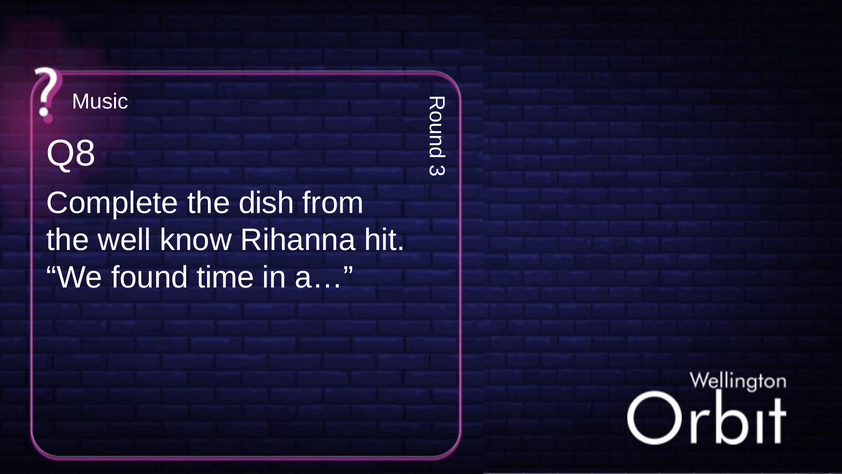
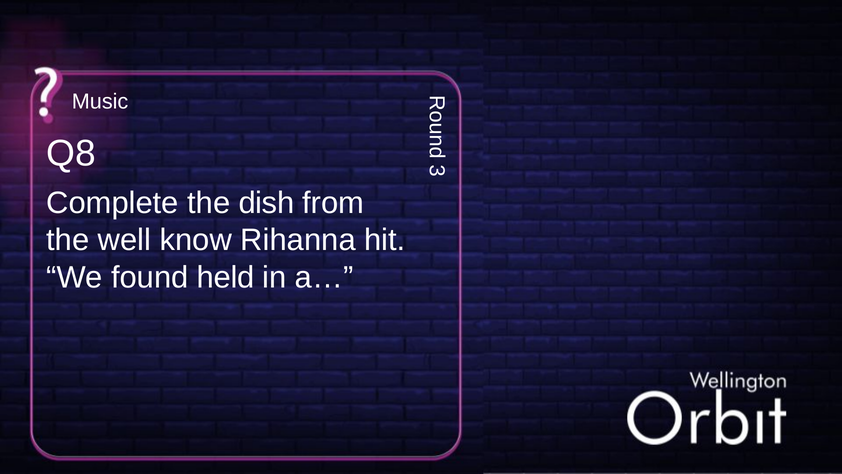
time: time -> held (226, 277)
